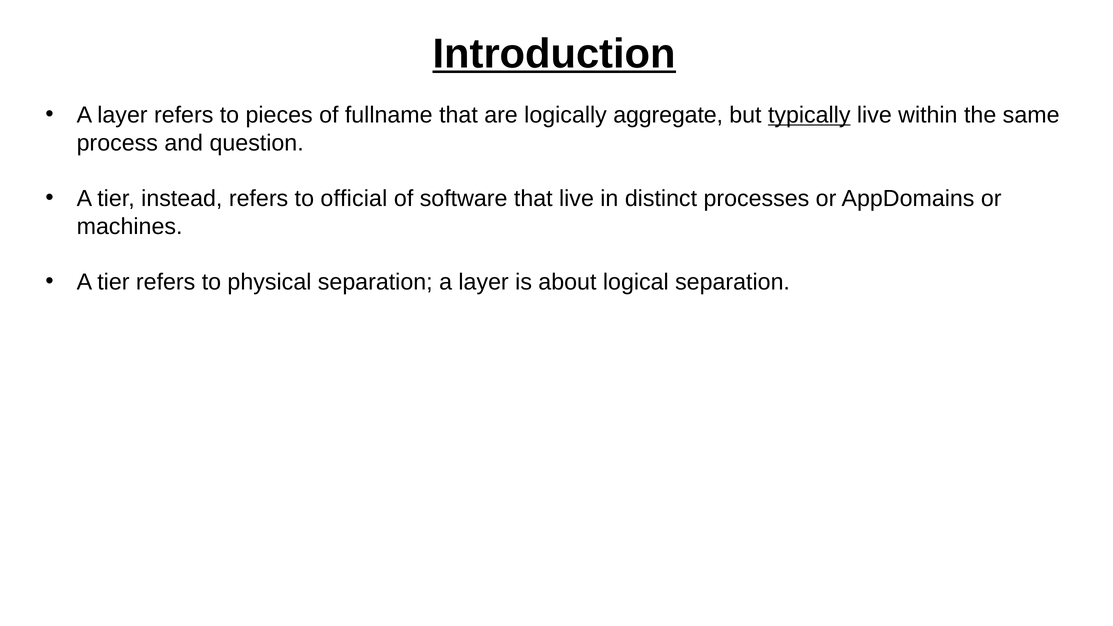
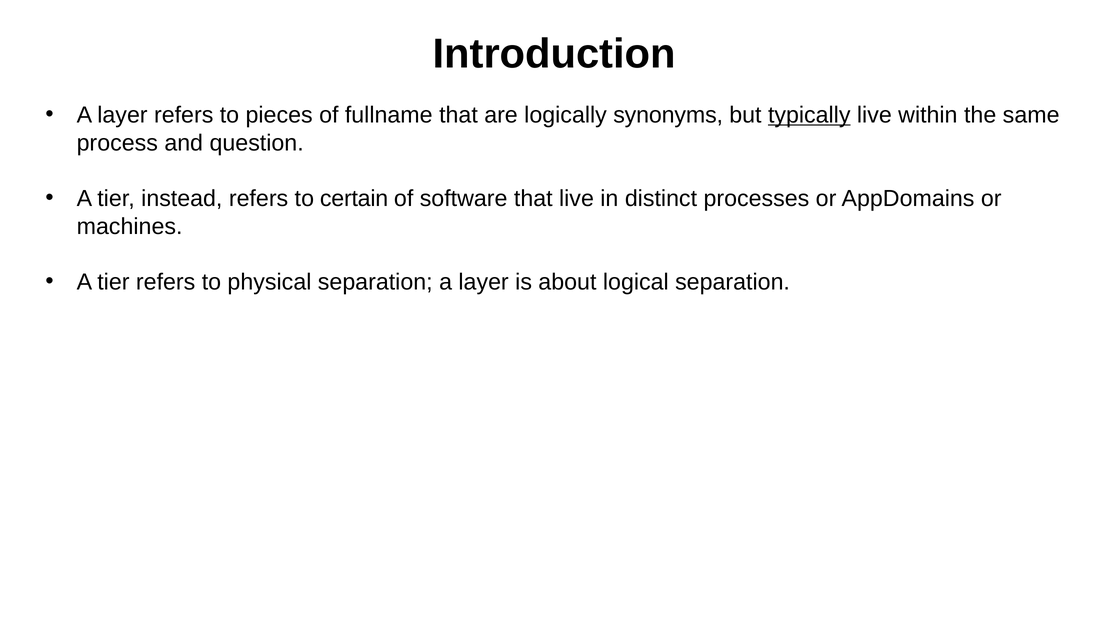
Introduction underline: present -> none (554, 54)
aggregate: aggregate -> synonyms (668, 115)
official: official -> certain (354, 199)
